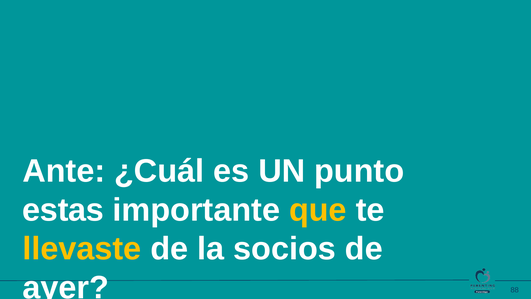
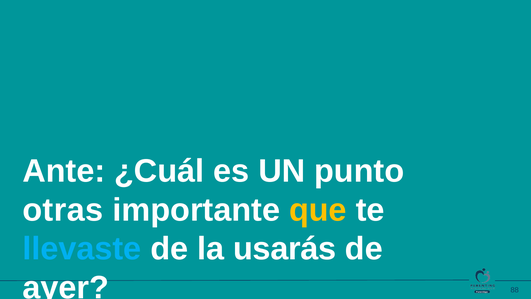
estas: estas -> otras (63, 210)
llevaste colour: yellow -> light blue (82, 249)
socios: socios -> usarás (285, 249)
